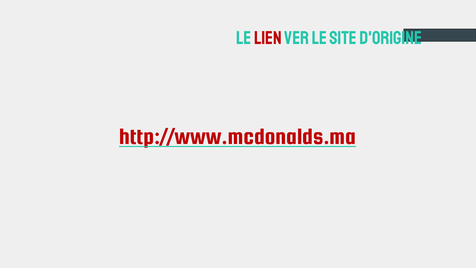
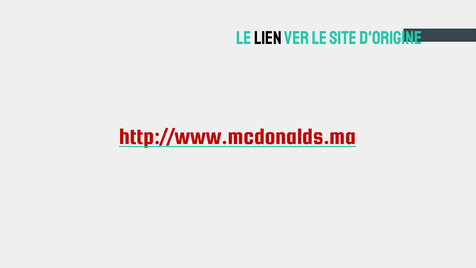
lien colour: red -> black (268, 38)
